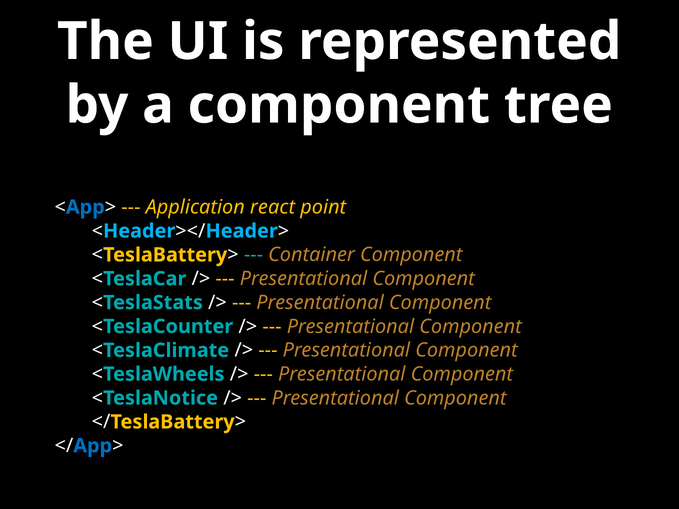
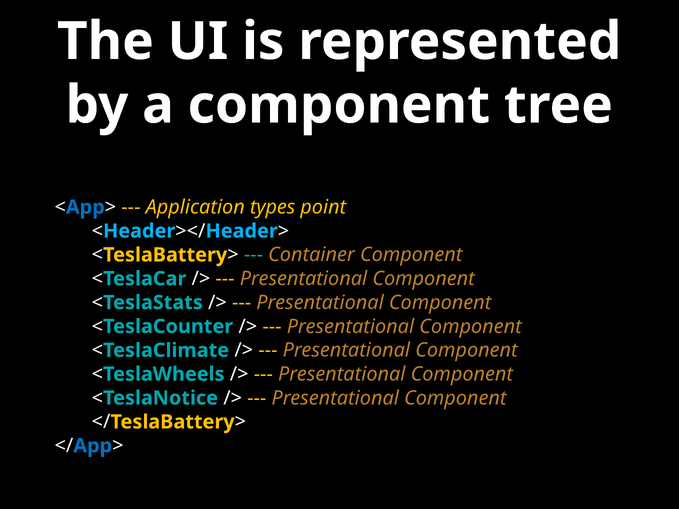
react: react -> types (273, 207)
